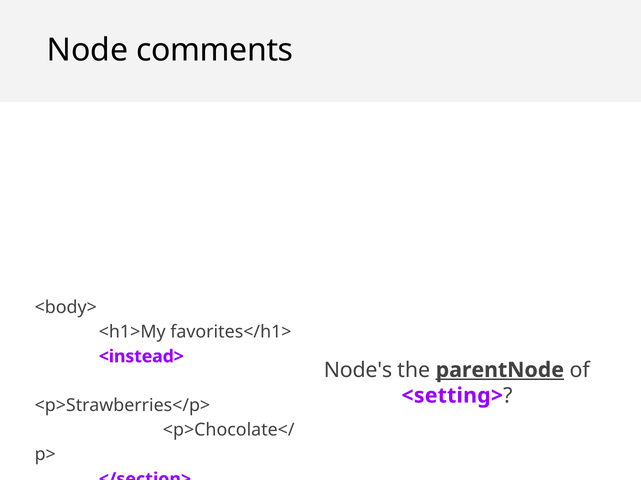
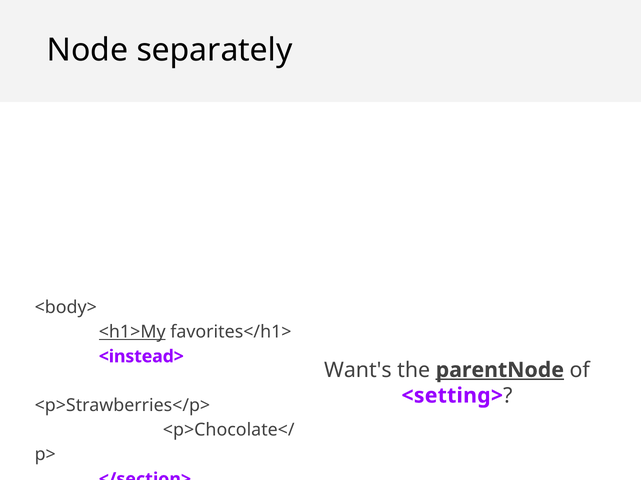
comments: comments -> separately (215, 50)
<h1>My underline: none -> present (132, 332)
Node's: Node's -> Want's (358, 371)
